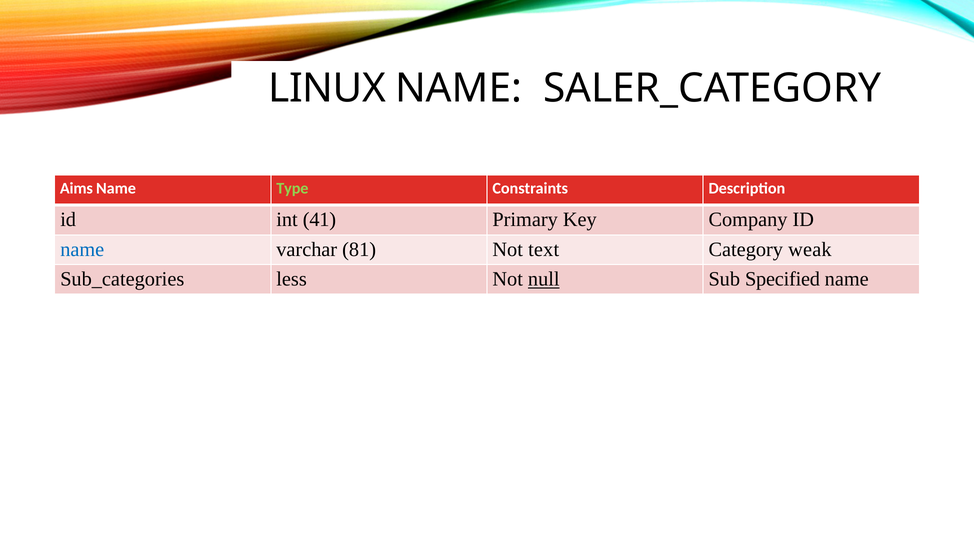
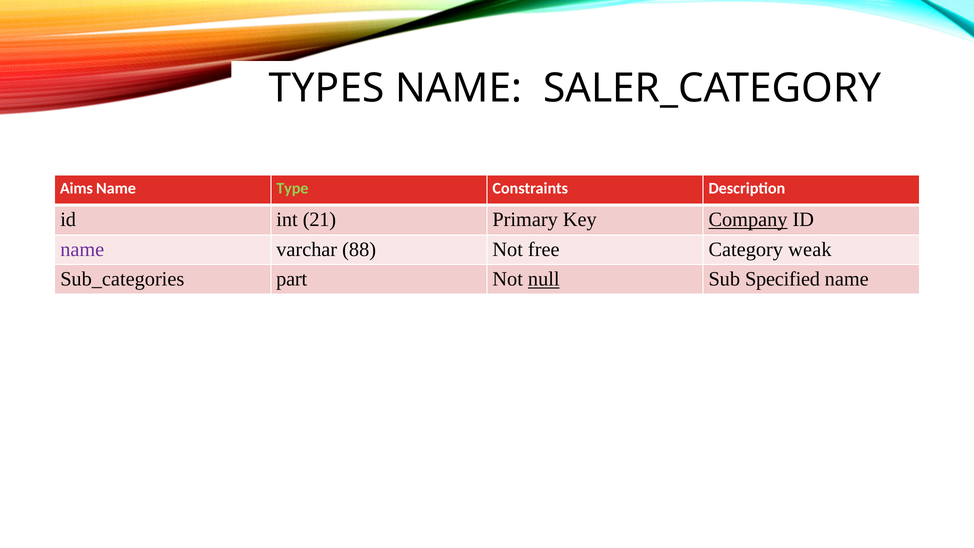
LINUX: LINUX -> TYPES (327, 88)
41: 41 -> 21 (319, 220)
Company underline: none -> present (748, 220)
name colour: blue -> purple (82, 250)
81: 81 -> 88 (359, 250)
text: text -> free (544, 250)
less: less -> part (292, 279)
